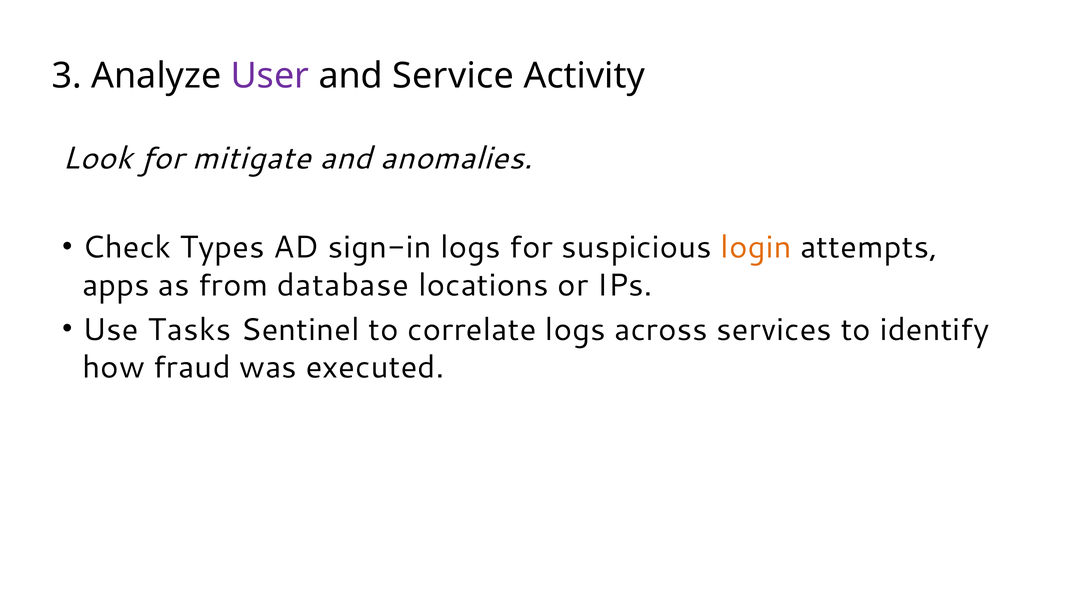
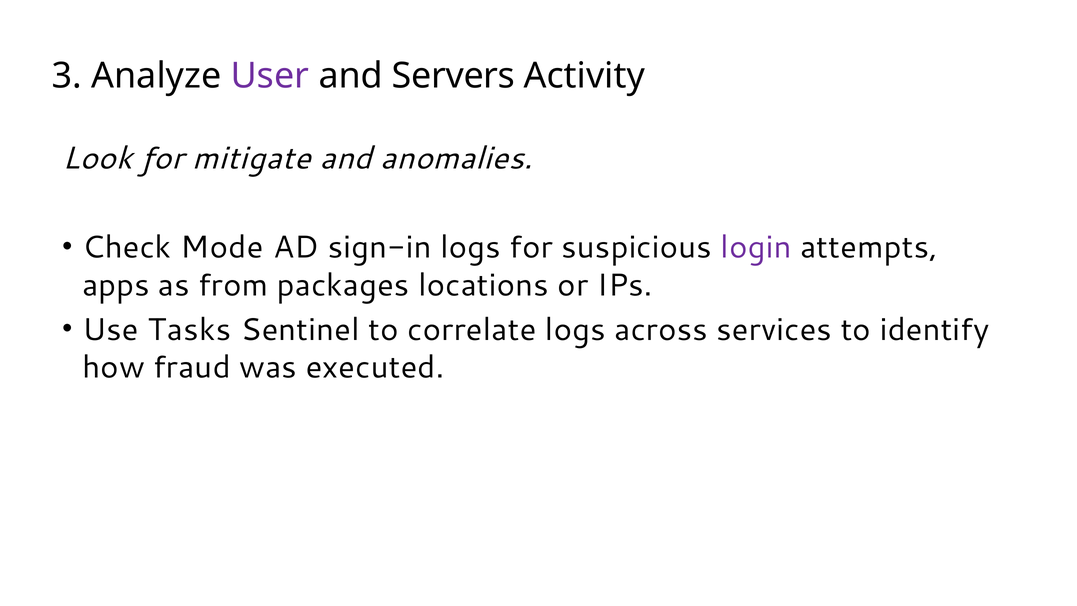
Service: Service -> Servers (454, 76)
Types: Types -> Mode (222, 247)
login colour: orange -> purple (756, 247)
database: database -> packages (343, 285)
